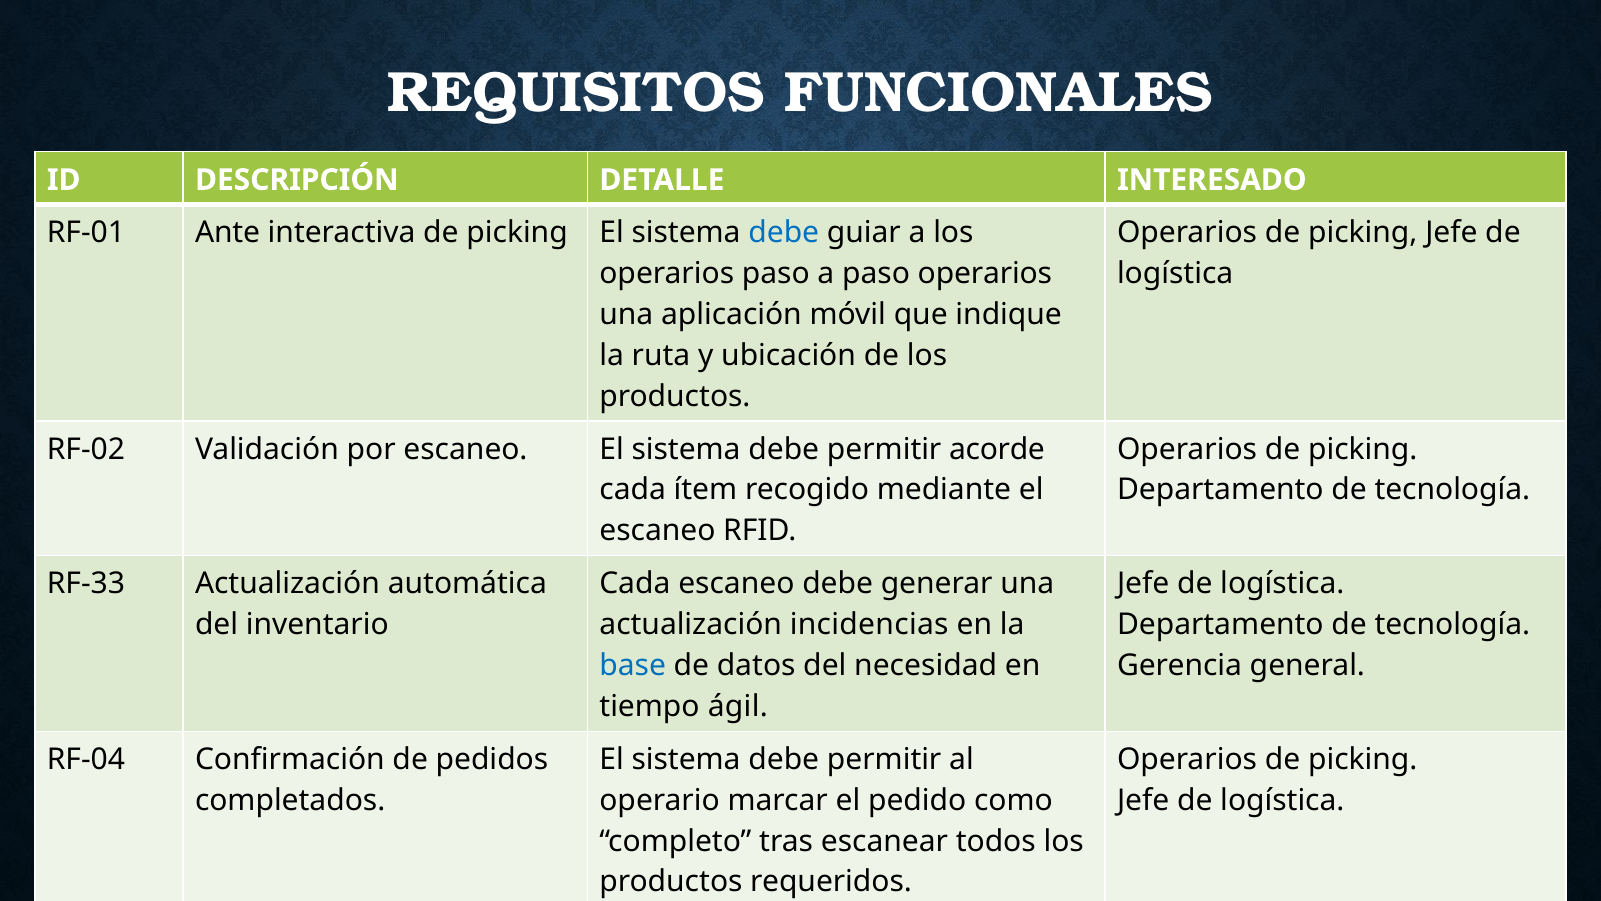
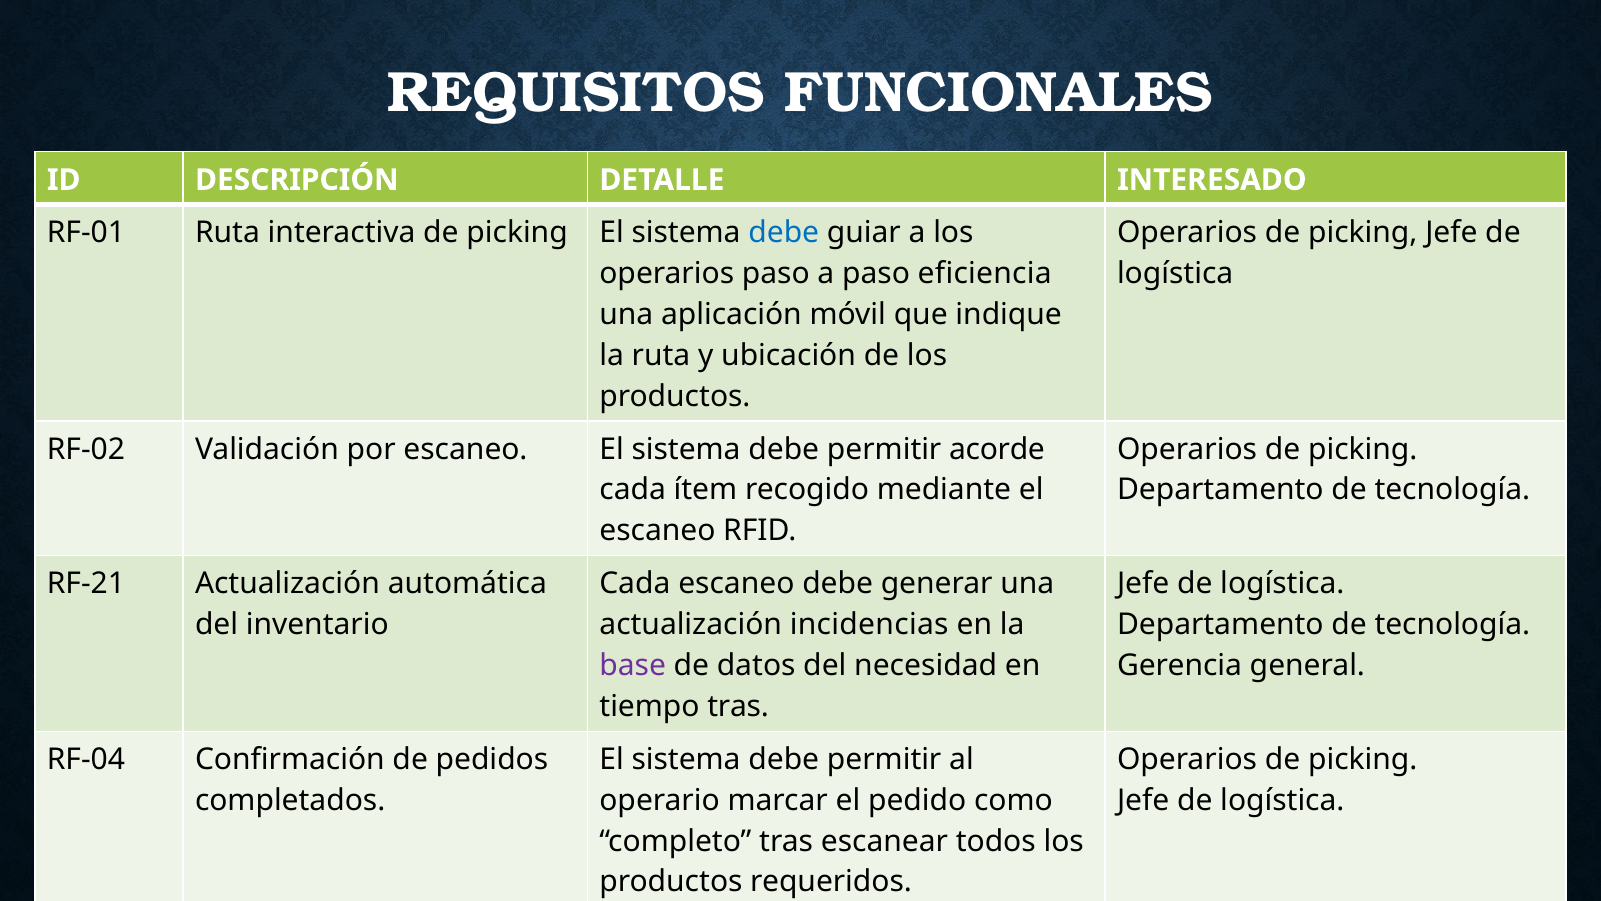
RF-01 Ante: Ante -> Ruta (227, 233)
paso operarios: operarios -> eficiencia (985, 274)
RF-33: RF-33 -> RF-21 (86, 584)
base colour: blue -> purple (633, 665)
tiempo ágil: ágil -> tras (738, 706)
